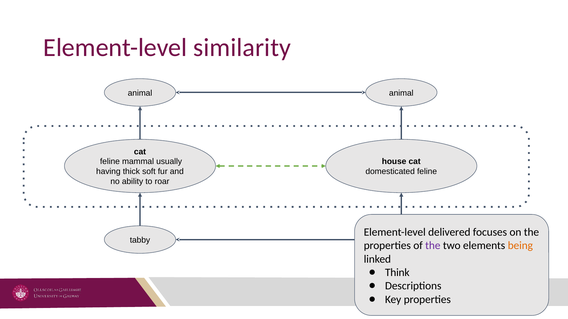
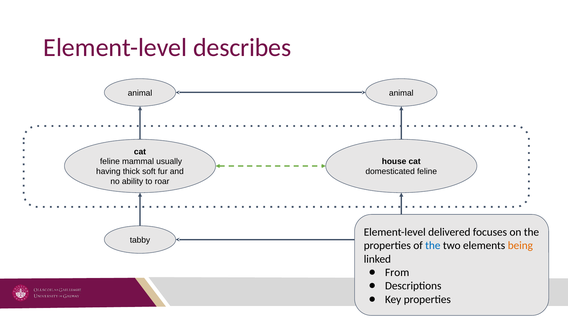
similarity: similarity -> describes (242, 48)
the colour: purple -> blue (433, 246)
Think: Think -> From (397, 273)
